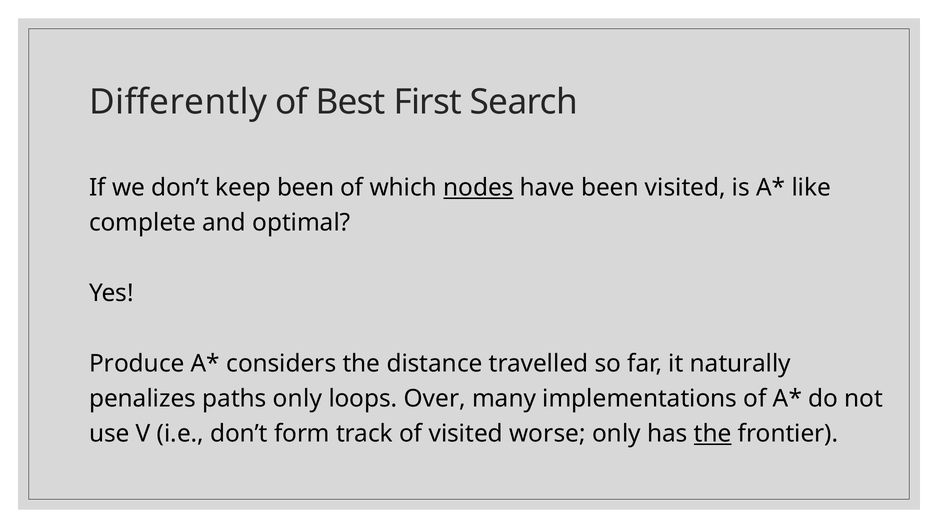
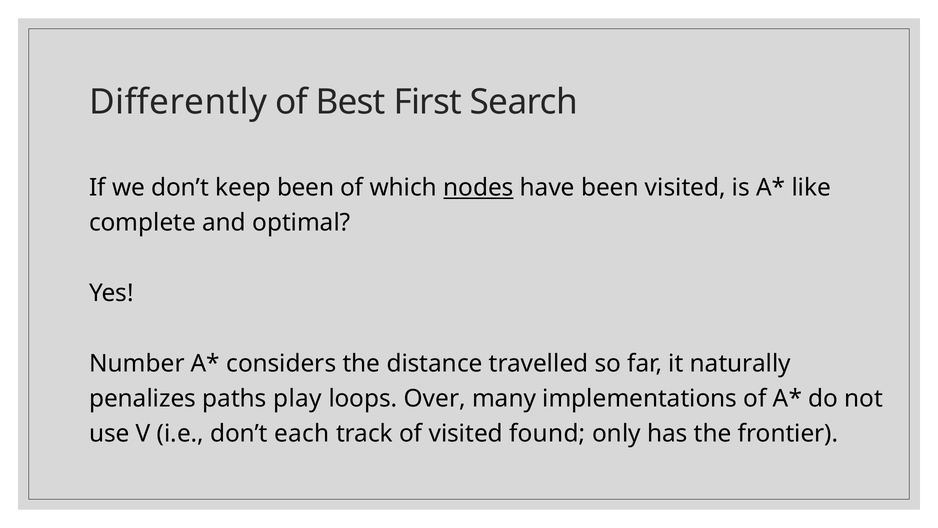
Produce: Produce -> Number (137, 363)
paths only: only -> play (297, 398)
form: form -> each (302, 434)
worse: worse -> found (547, 434)
the underline: present -> none (713, 434)
